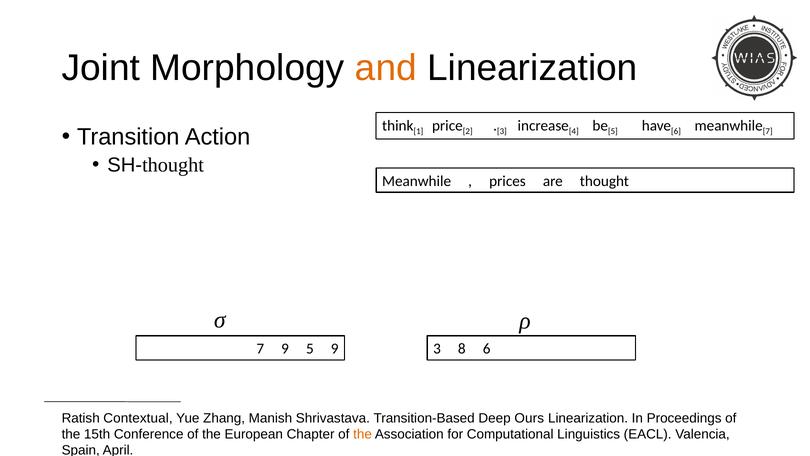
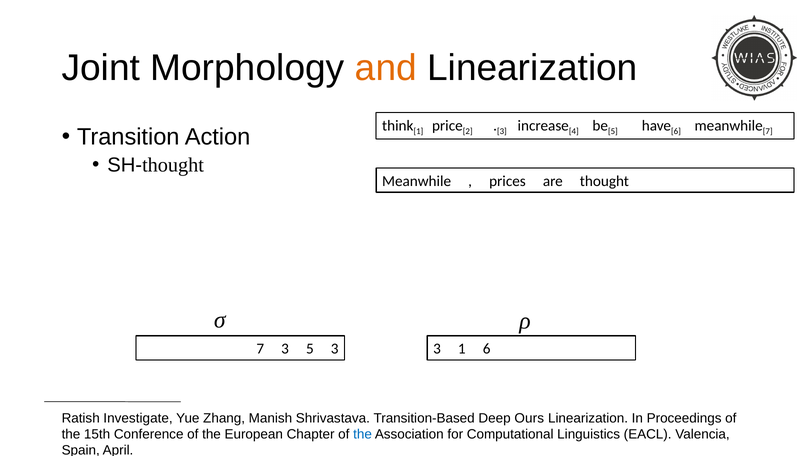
7 9: 9 -> 3 (285, 349)
5 9: 9 -> 3 (335, 349)
3 8: 8 -> 1 (462, 349)
Contextual: Contextual -> Investigate (138, 418)
the colour: orange -> blue (363, 434)
